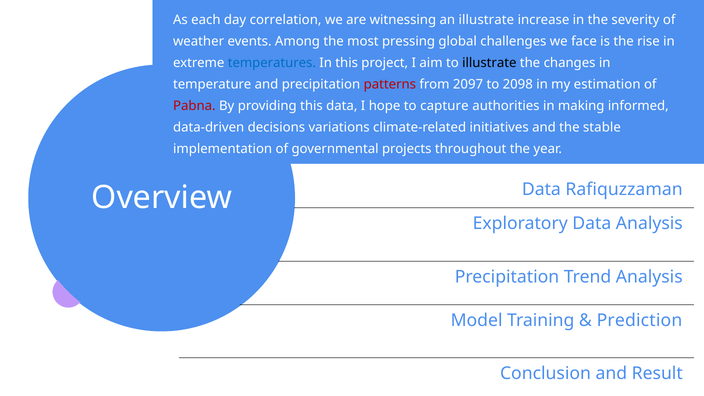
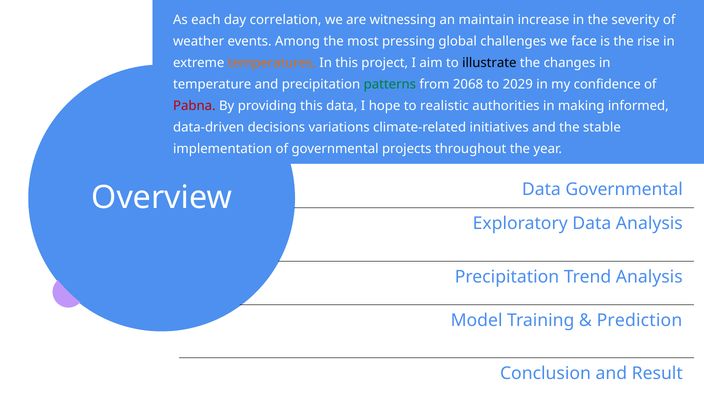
an illustrate: illustrate -> maintain (486, 20)
temperatures colour: blue -> orange (272, 63)
patterns colour: red -> green (390, 84)
2097: 2097 -> 2068 (468, 84)
2098: 2098 -> 2029 (518, 84)
estimation: estimation -> confidence (607, 84)
capture: capture -> realistic (444, 106)
Data Rafiquzzaman: Rafiquzzaman -> Governmental (624, 190)
